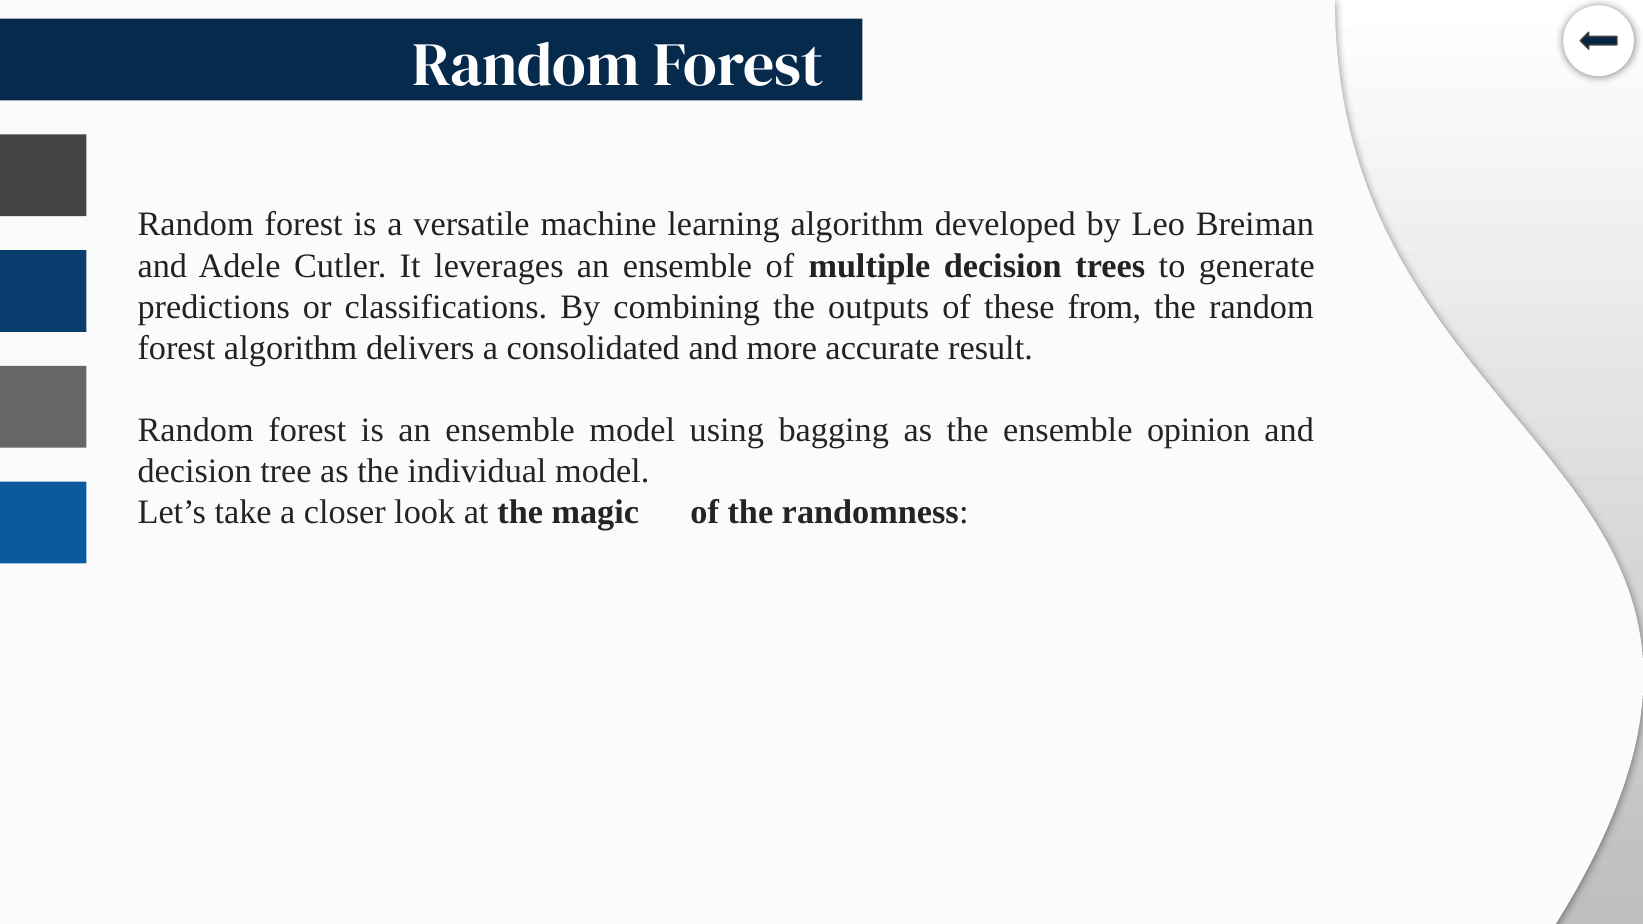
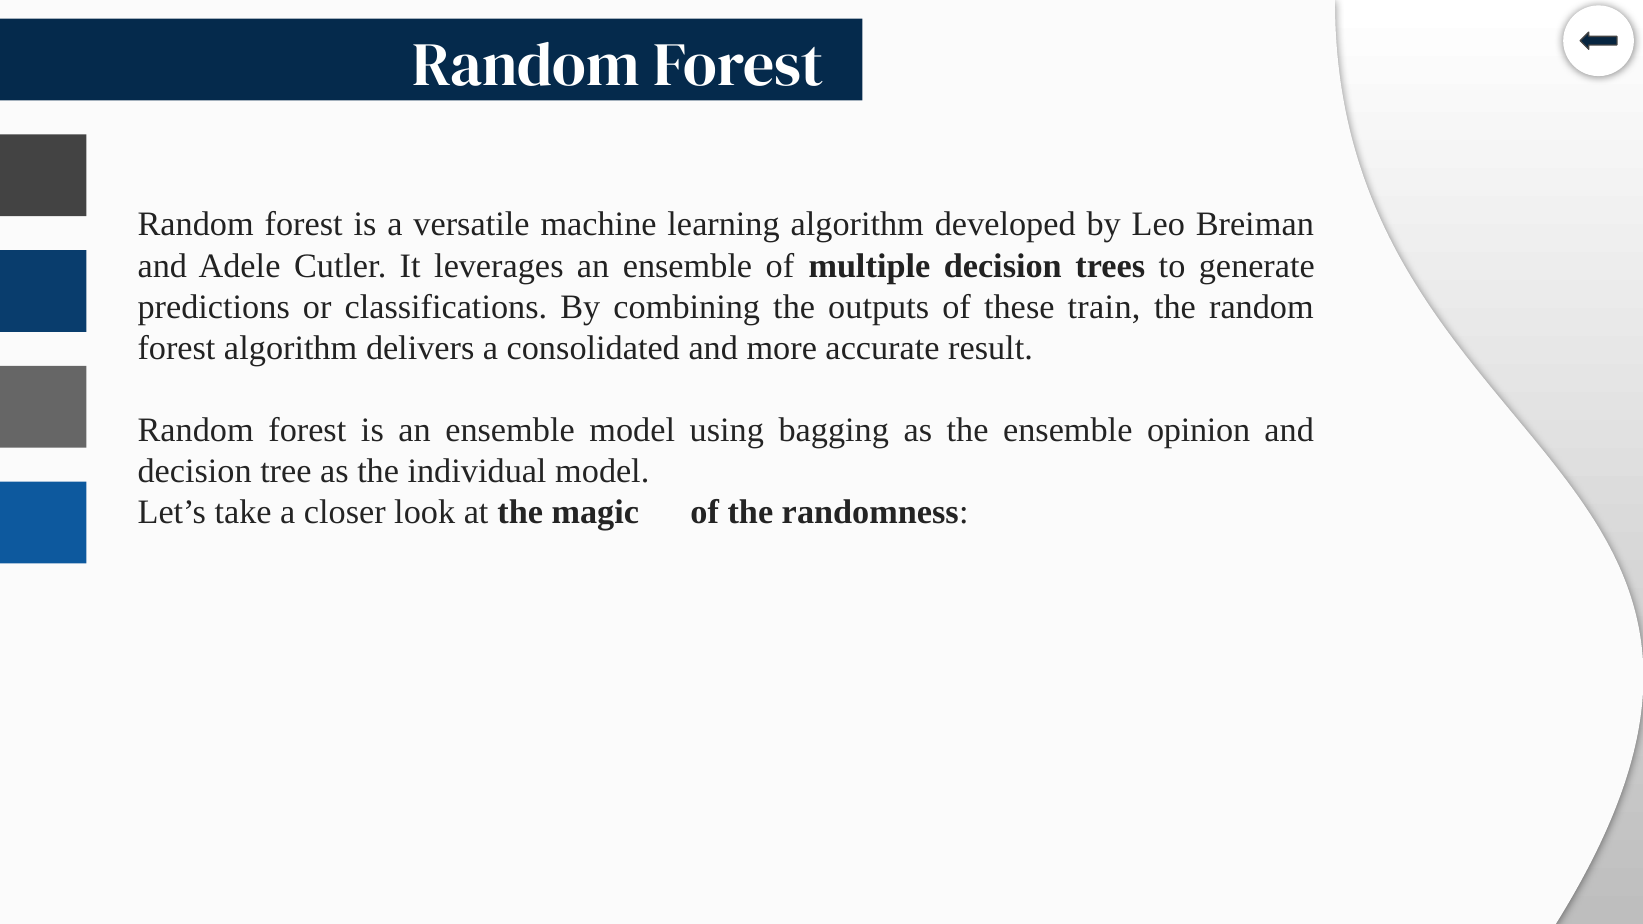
from: from -> train (1104, 307)
